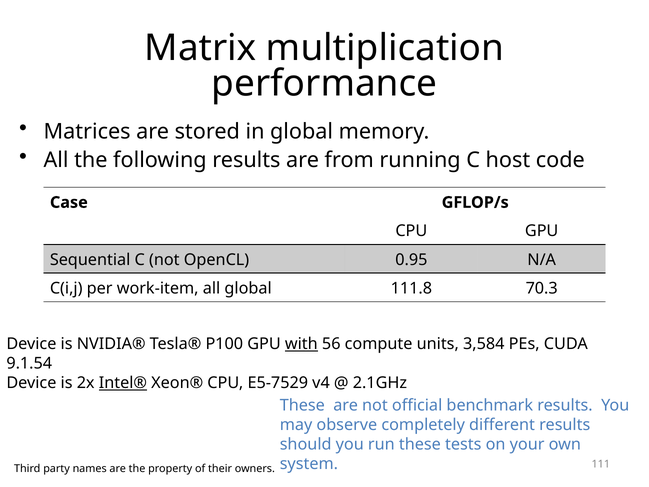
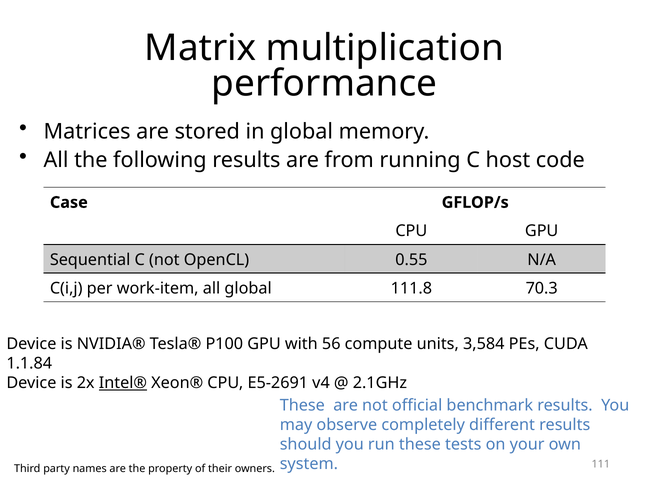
0.95: 0.95 -> 0.55 (411, 260)
with underline: present -> none (301, 344)
9.1.54: 9.1.54 -> 1.1.84 (29, 363)
E5-7529: E5-7529 -> E5-2691 (278, 383)
